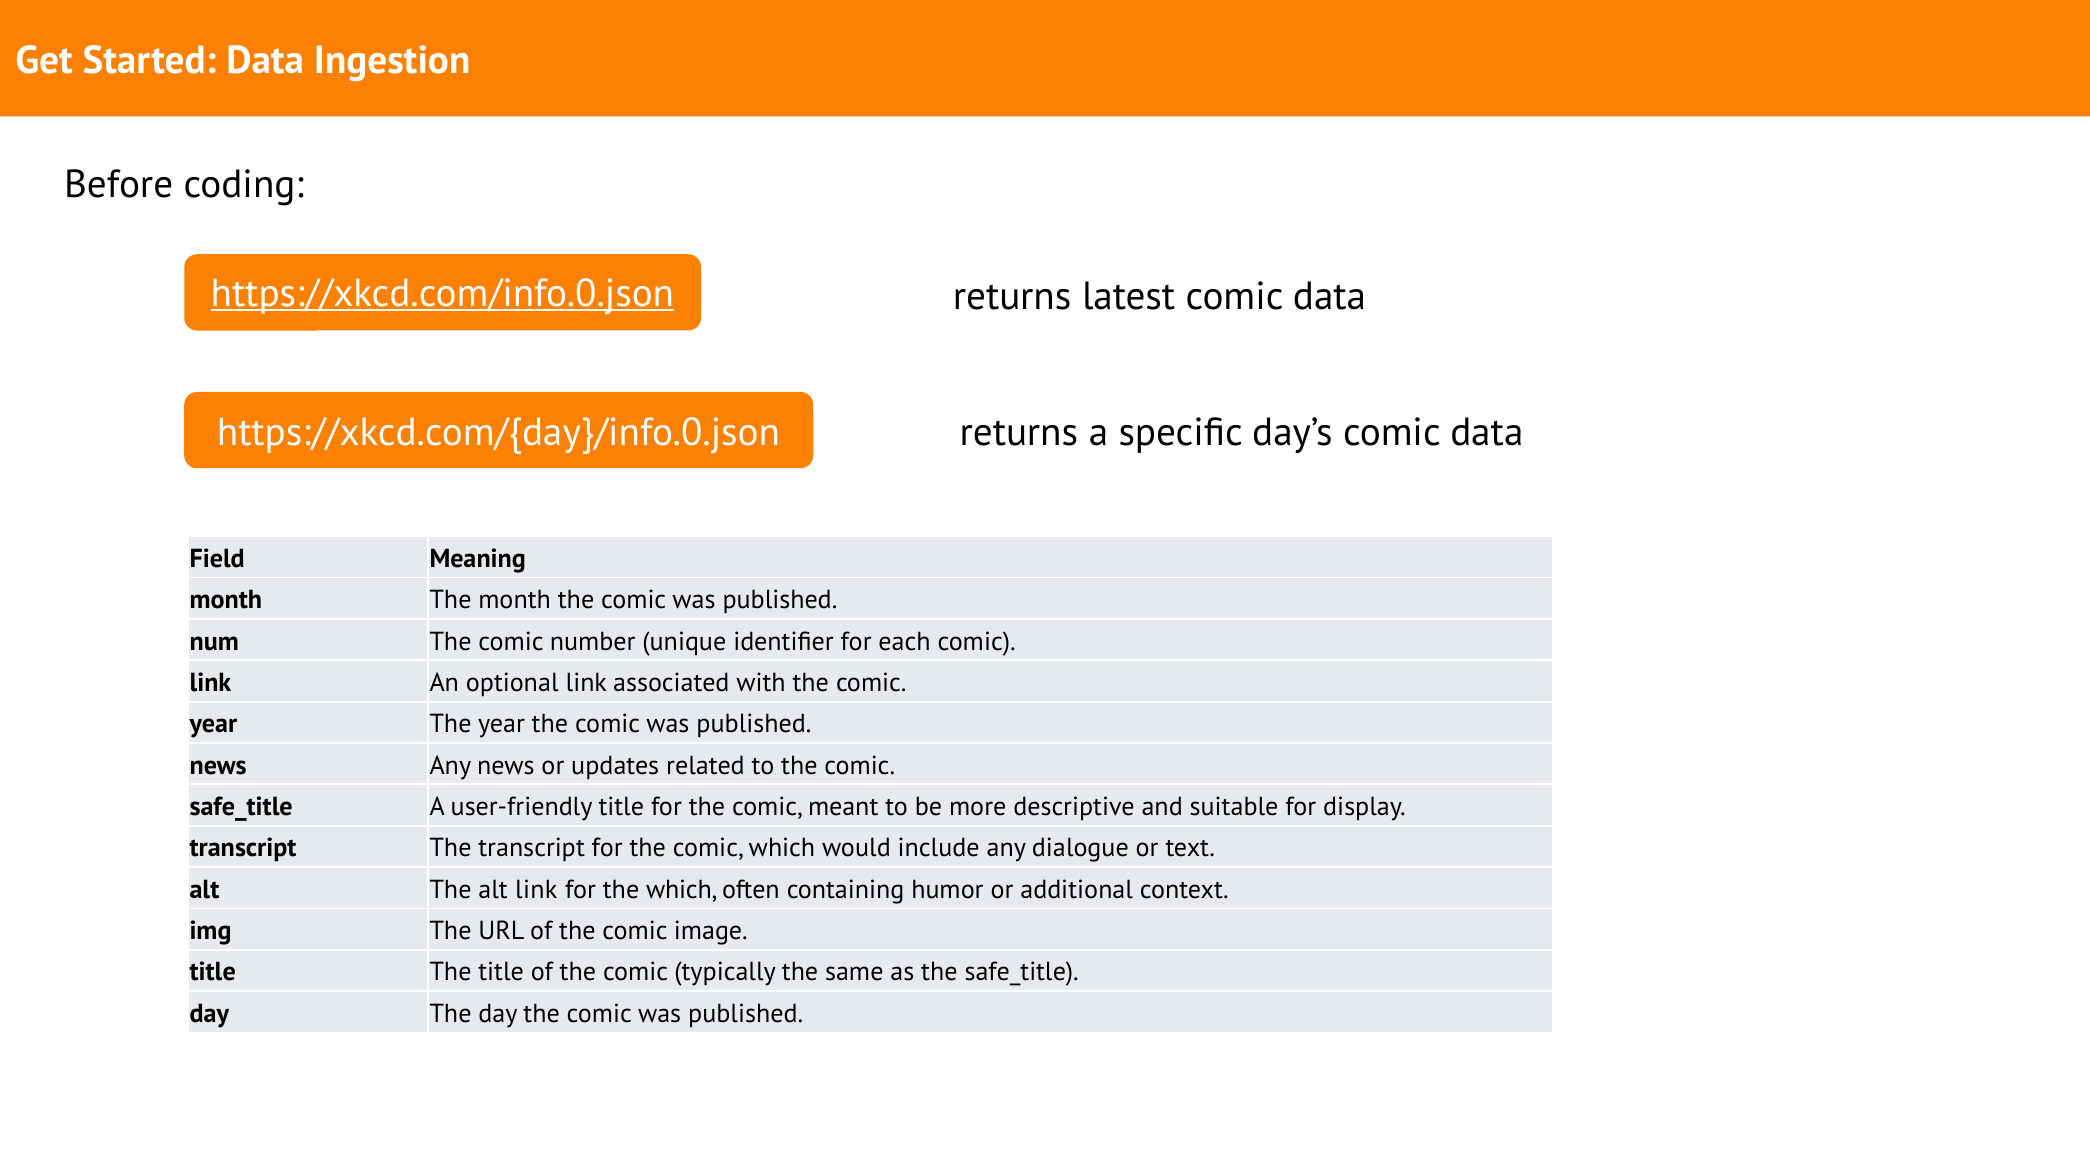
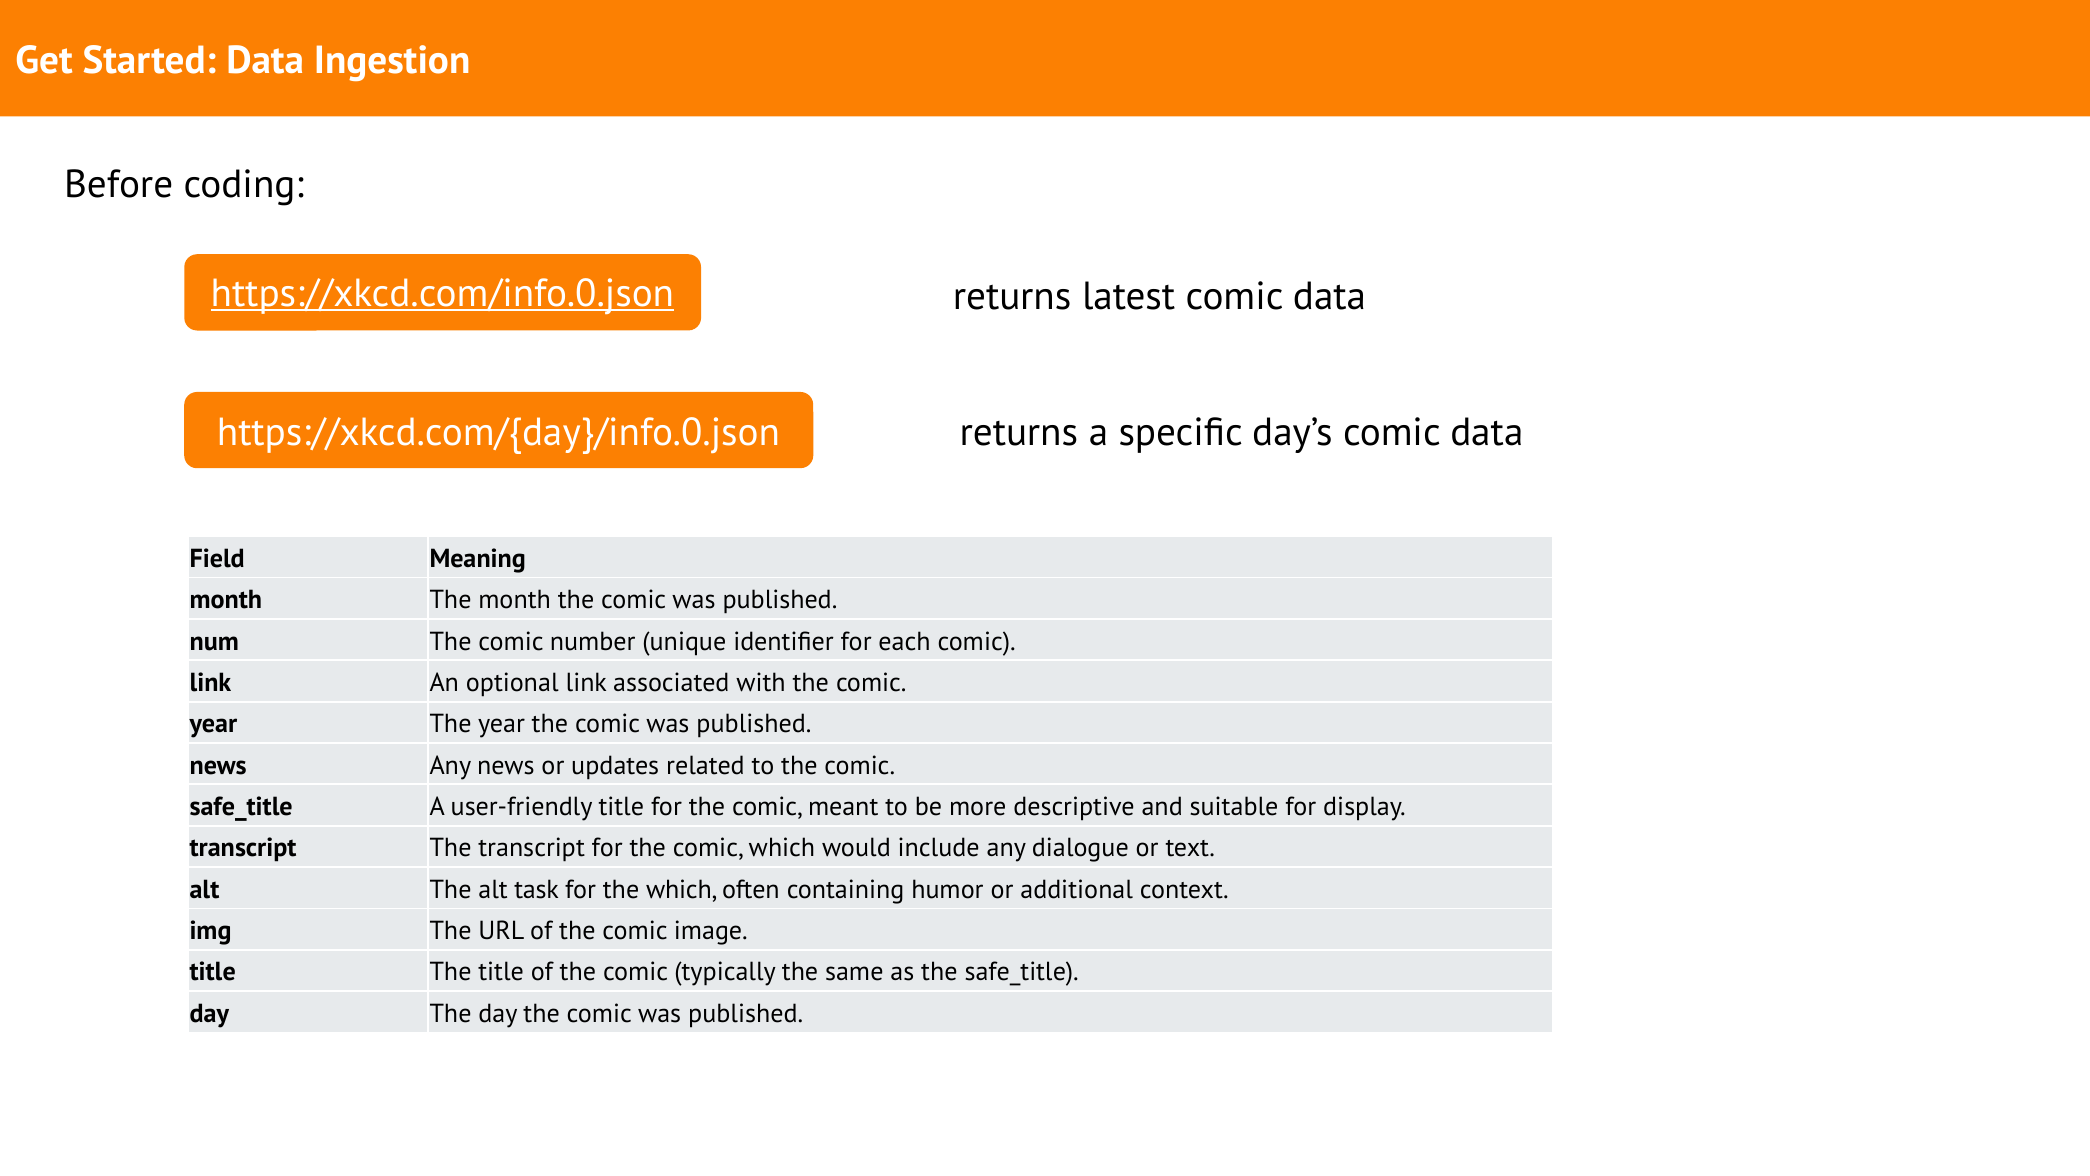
alt link: link -> task (537, 889)
